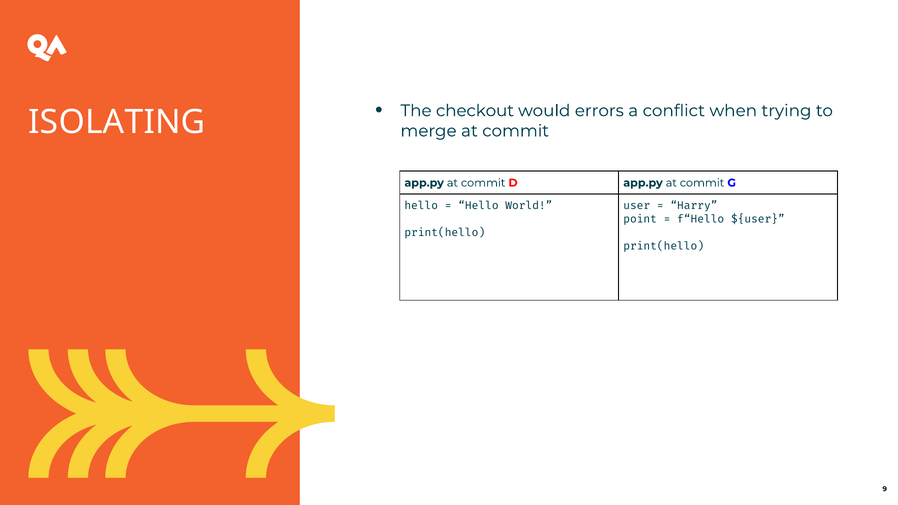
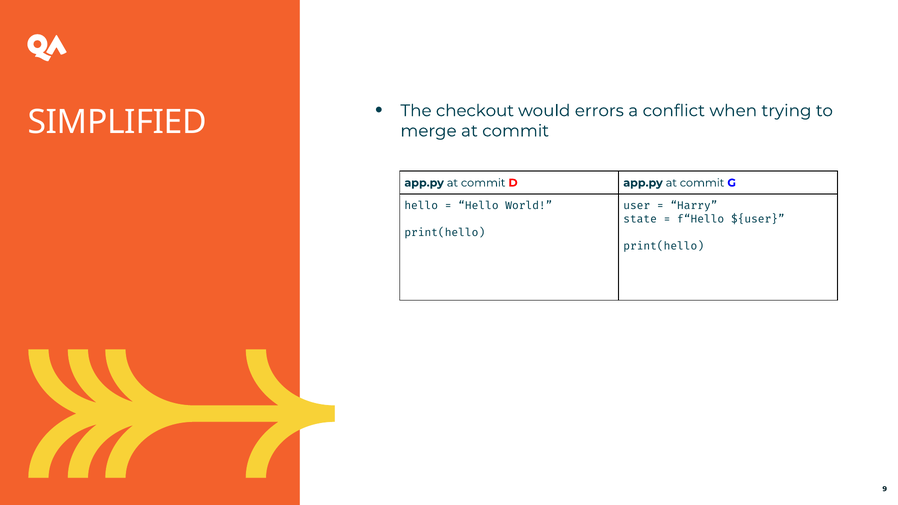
ISOLATING: ISOLATING -> SIMPLIFIED (117, 122)
point: point -> state (640, 219)
